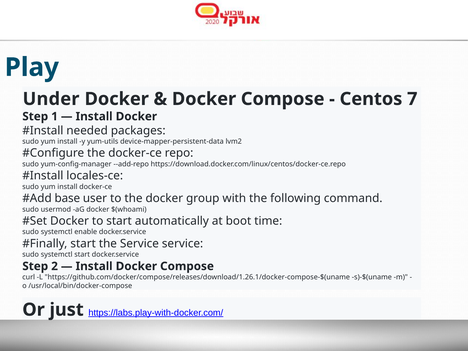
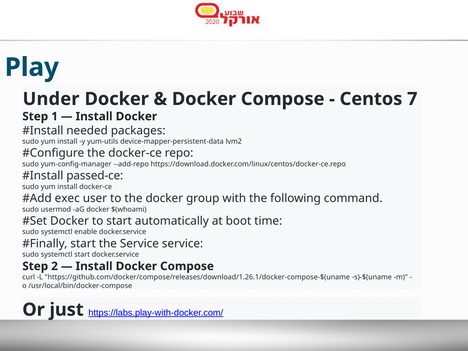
locales-ce: locales-ce -> passed-ce (95, 176)
base: base -> exec (67, 198)
